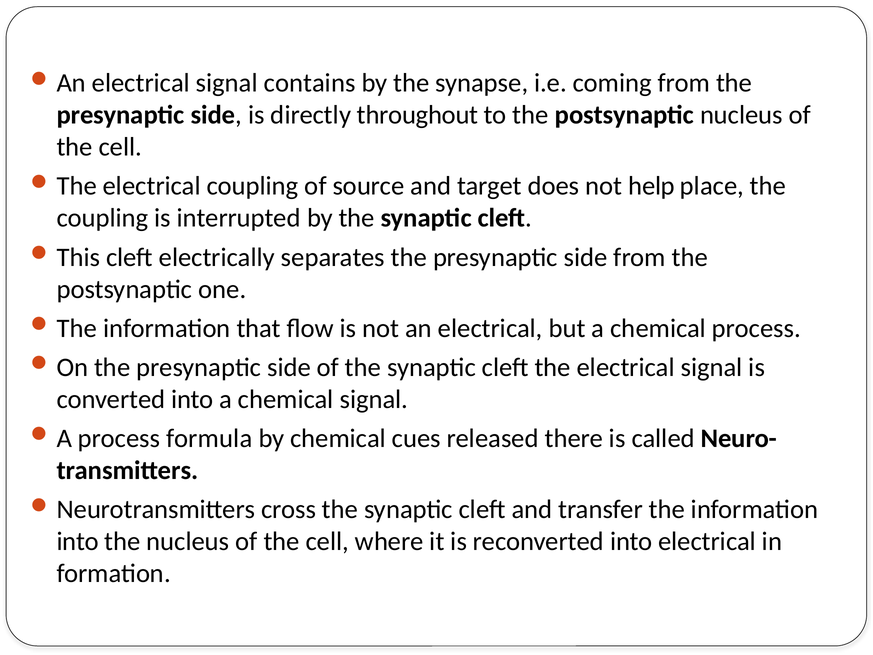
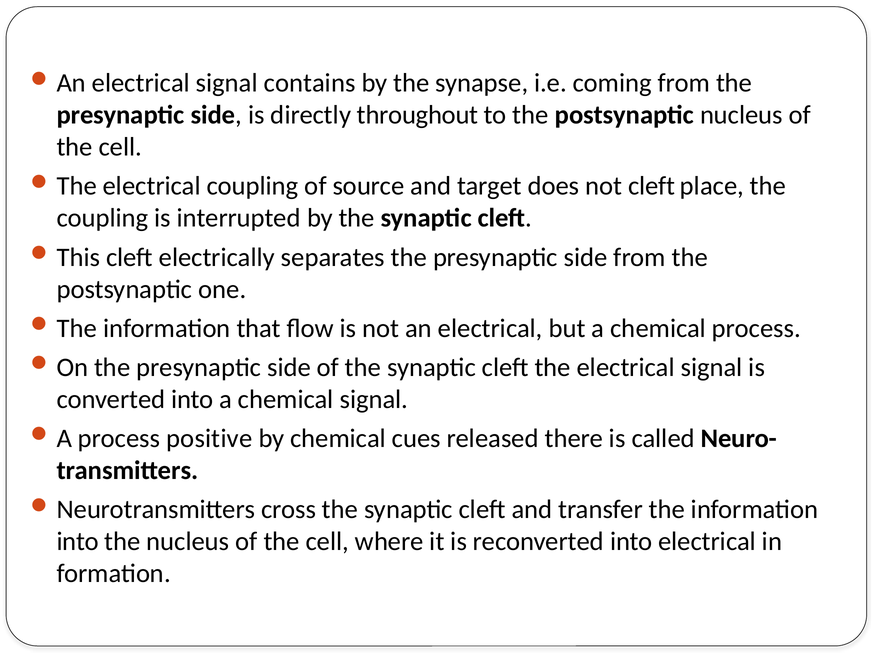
not help: help -> cleft (652, 186)
formula: formula -> positive (209, 438)
